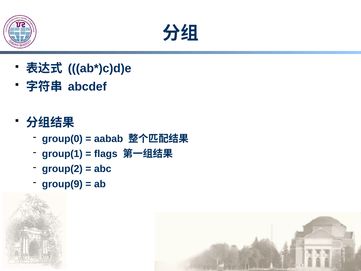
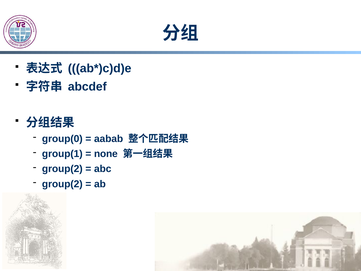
flags: flags -> none (106, 154)
group(9: group(9 -> group(2 (62, 184)
